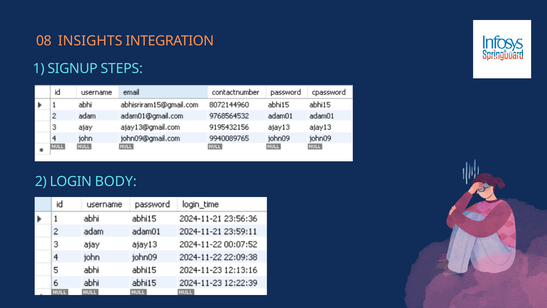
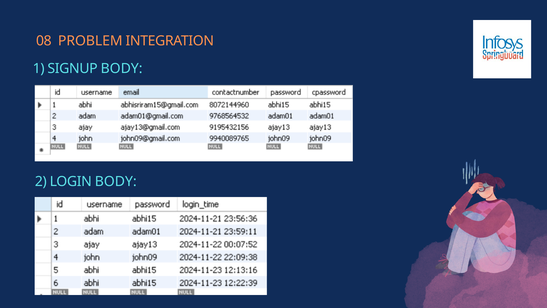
INSIGHTS: INSIGHTS -> PROBLEM (90, 41)
SIGNUP STEPS: STEPS -> BODY (122, 69)
